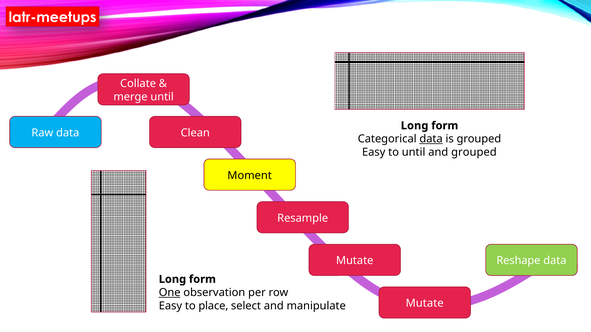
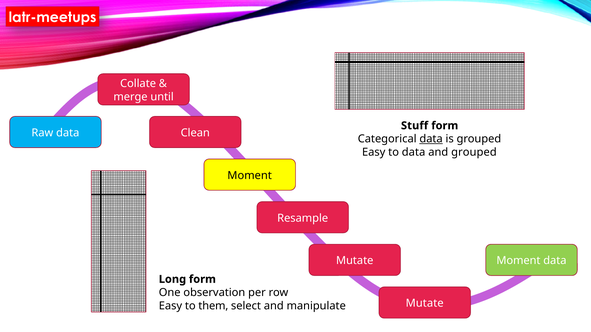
Long: Long -> Stuff (415, 126)
to until: until -> data (414, 152)
Reshape: Reshape -> Moment (518, 261)
One underline: present -> none (170, 293)
place: place -> them (213, 306)
